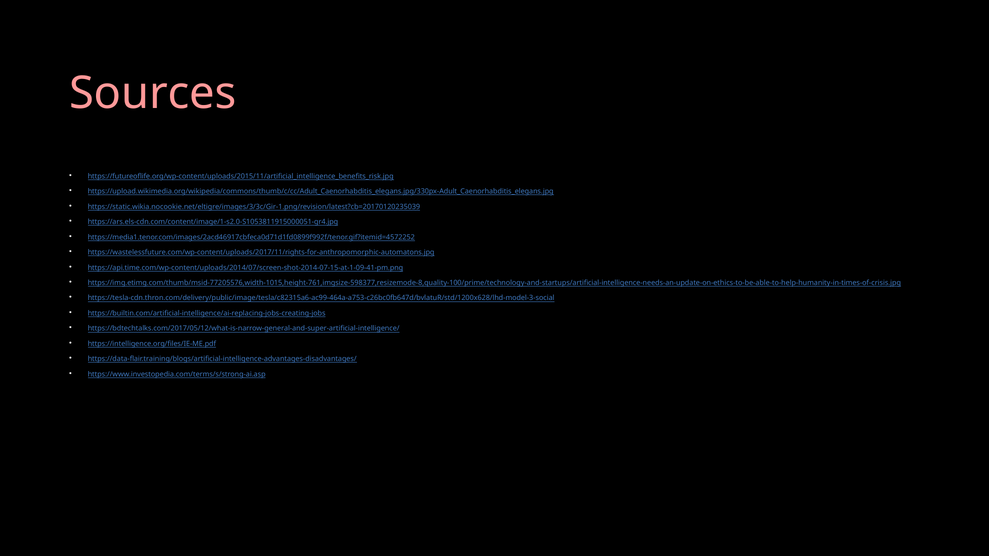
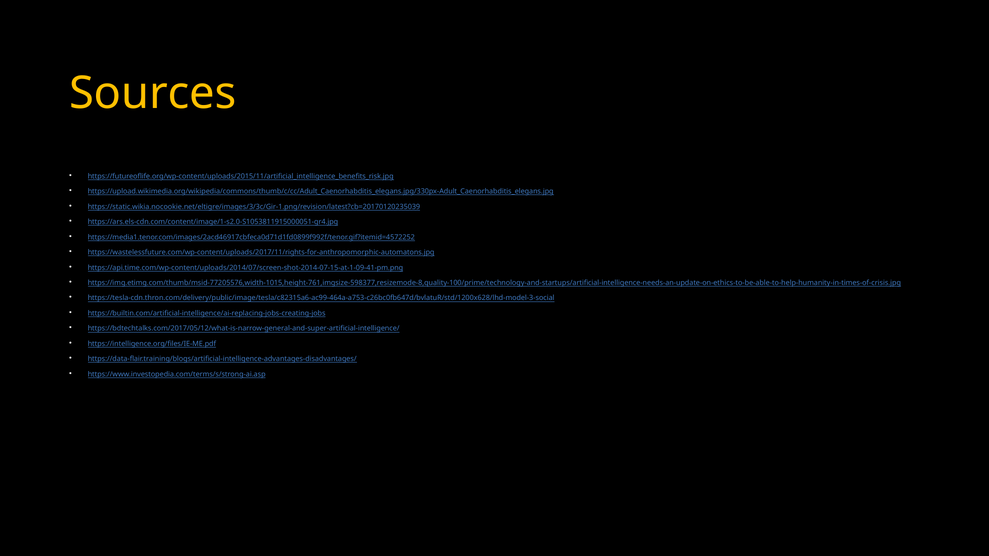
Sources colour: pink -> yellow (153, 94)
